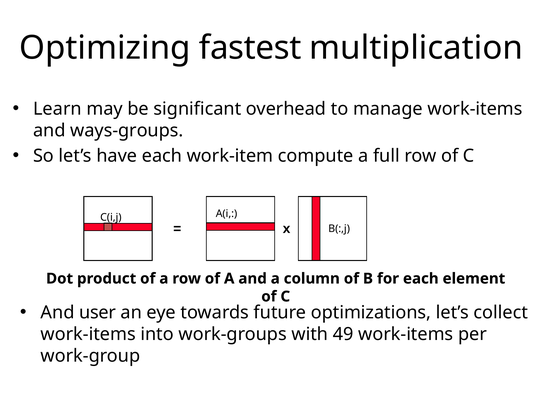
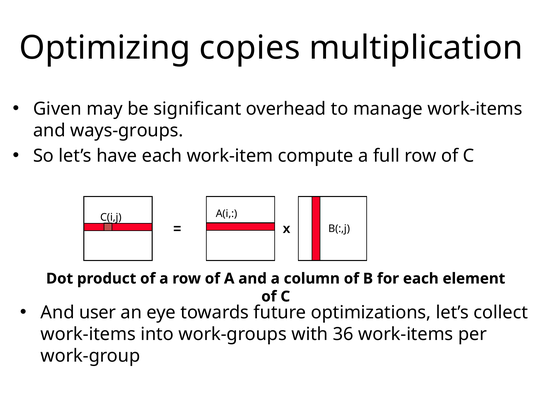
fastest: fastest -> copies (250, 48)
Learn: Learn -> Given (57, 109)
49: 49 -> 36 (343, 334)
